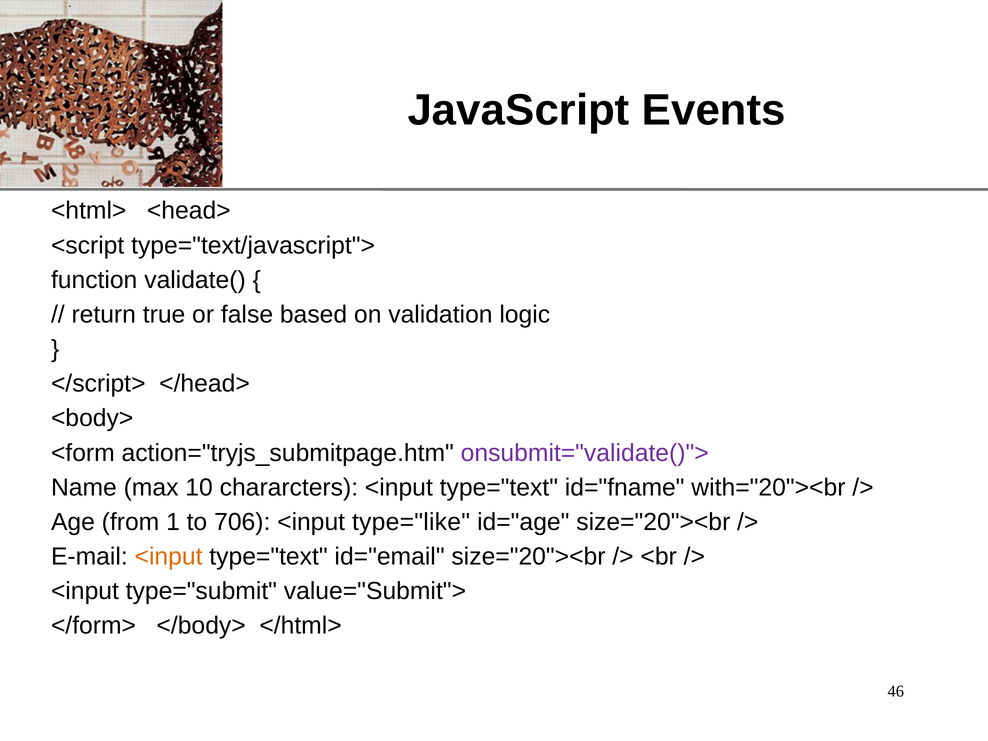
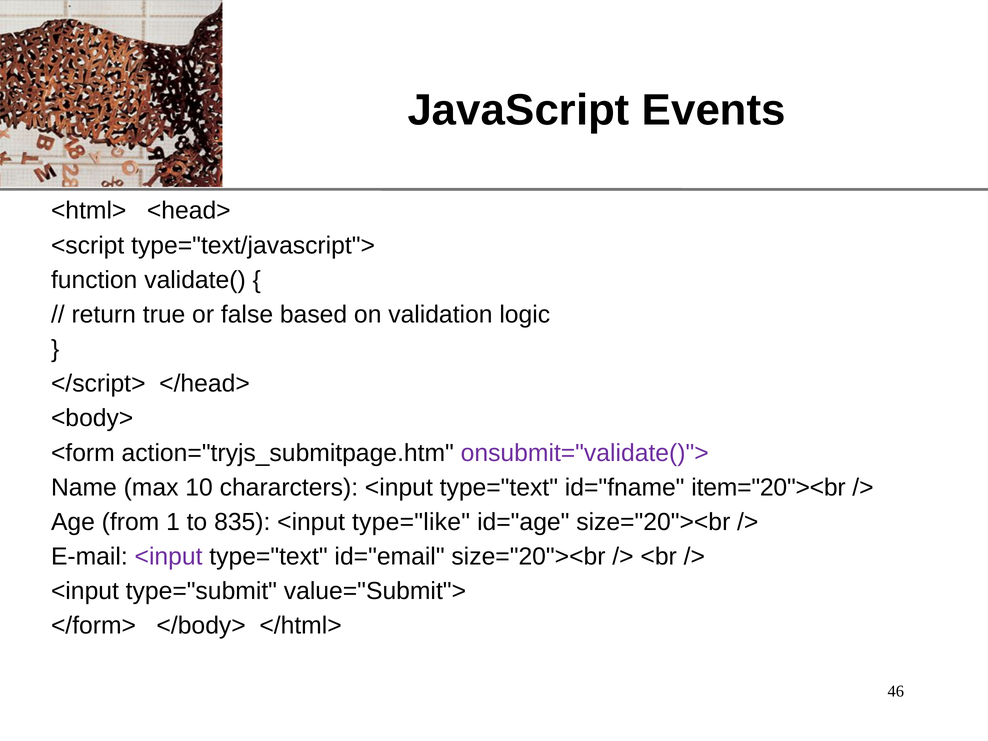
with="20"><br: with="20"><br -> item="20"><br (769, 487)
706: 706 -> 835 (242, 522)
<input colour: orange -> purple (169, 557)
